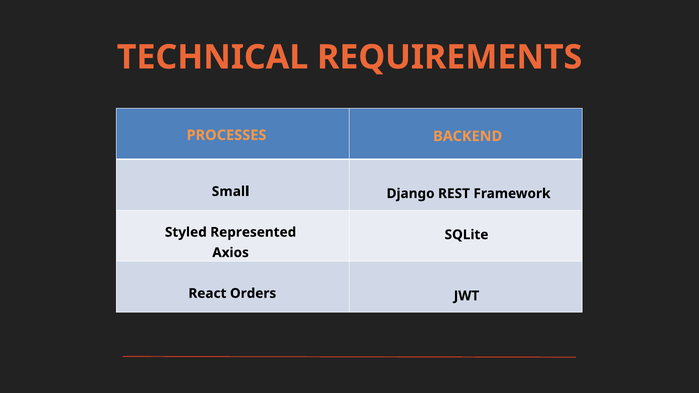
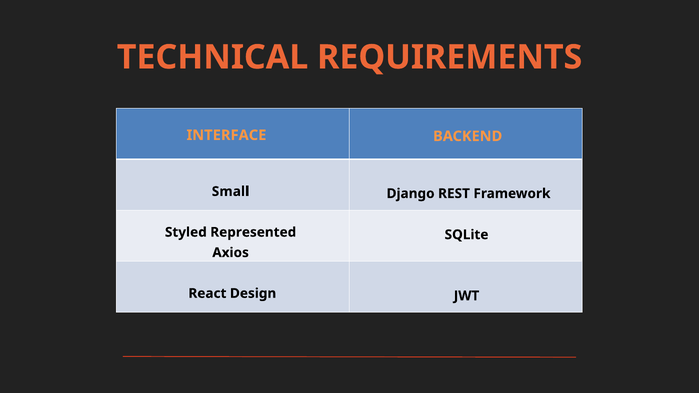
PROCESSES: PROCESSES -> INTERFACE (226, 135)
Orders: Orders -> Design (253, 294)
